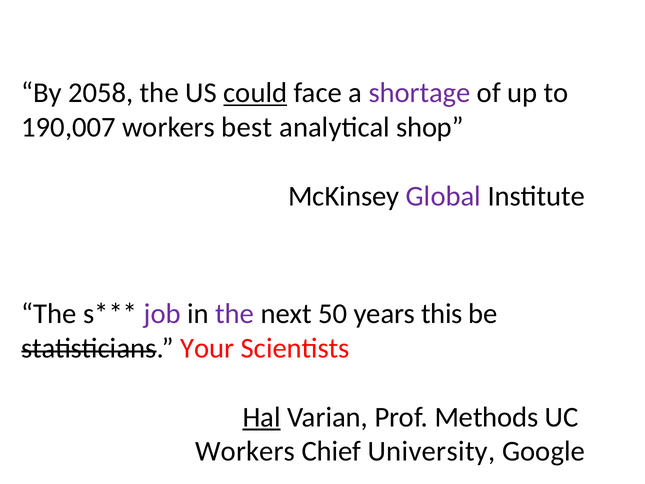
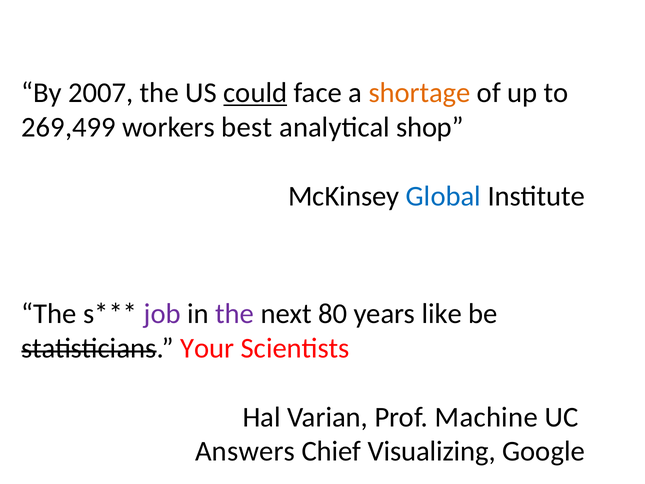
2058: 2058 -> 2007 (101, 93)
shortage colour: purple -> orange (420, 93)
190,007: 190,007 -> 269,499 (69, 127)
Global colour: purple -> blue (443, 196)
50: 50 -> 80 (333, 314)
this: this -> like (442, 314)
Hal underline: present -> none (262, 417)
Methods: Methods -> Machine (486, 417)
Workers: Workers -> Answers (245, 451)
University: University -> Visualizing (432, 451)
